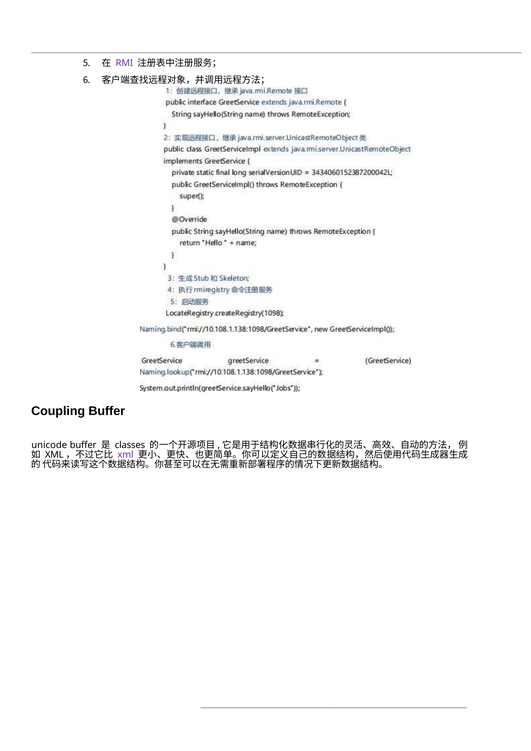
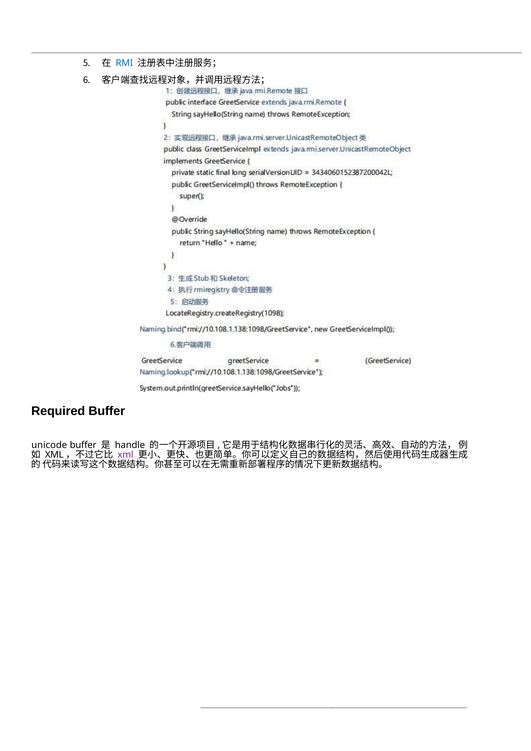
RMI colour: purple -> blue (124, 63)
Coupling: Coupling -> Required (58, 411)
classes: classes -> handle (130, 445)
